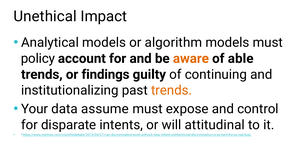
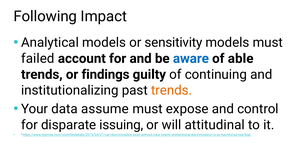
Unethical: Unethical -> Following (45, 16)
algorithm: algorithm -> sensitivity (174, 43)
policy: policy -> failed (38, 59)
aware colour: orange -> blue (191, 59)
intents: intents -> issuing (121, 125)
